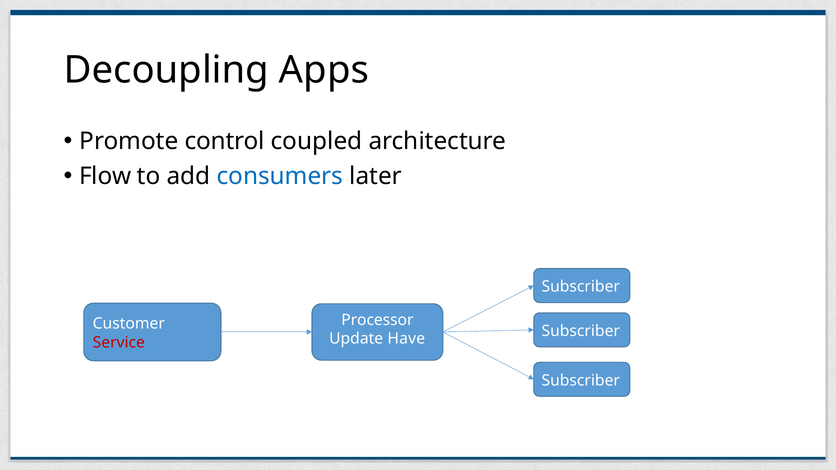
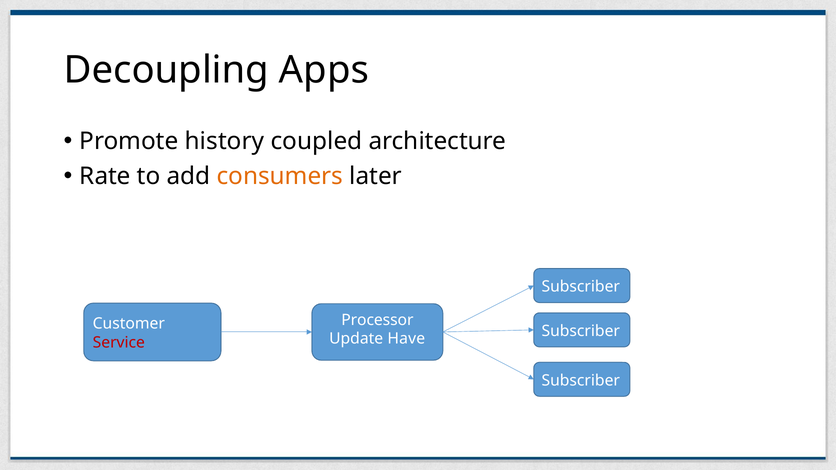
control: control -> history (225, 141)
Flow: Flow -> Rate (105, 176)
consumers colour: blue -> orange (280, 176)
